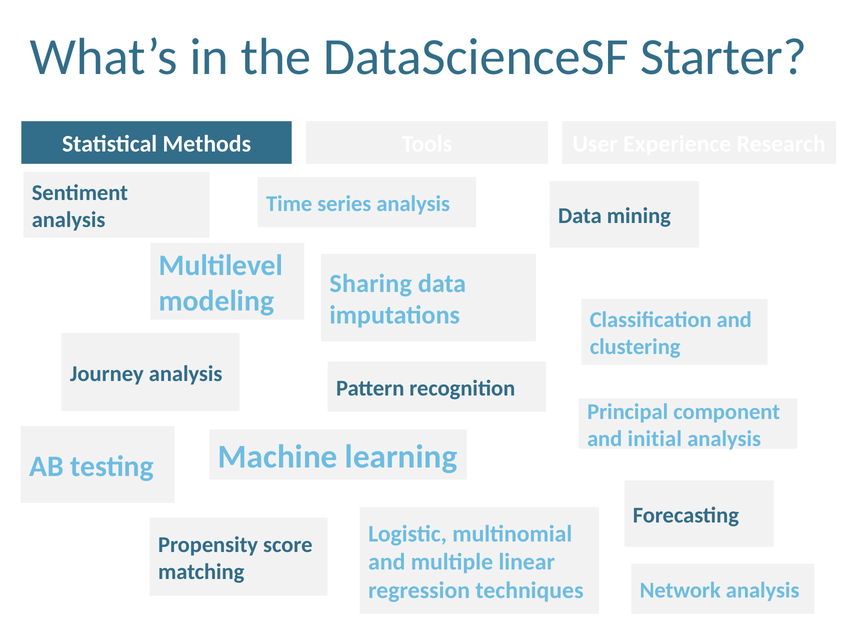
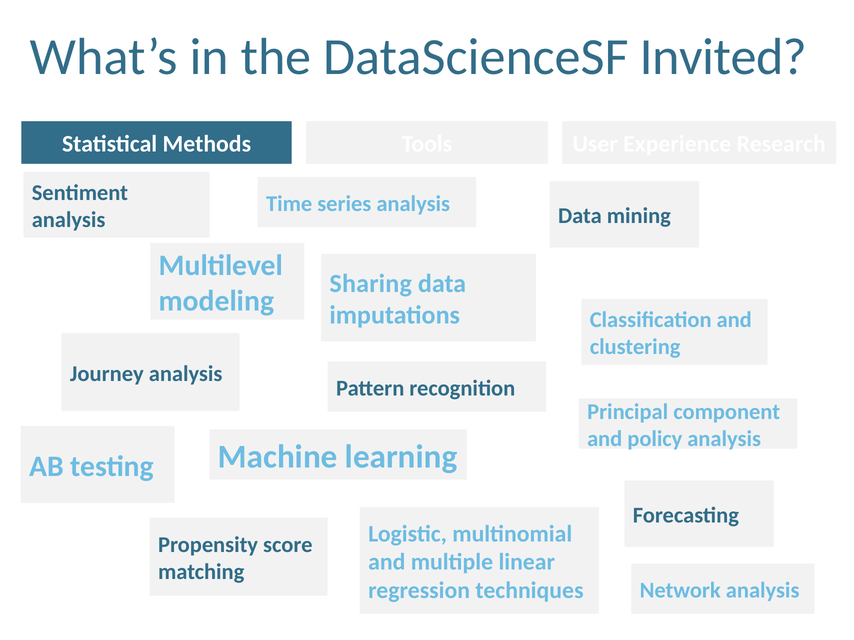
Starter: Starter -> Invited (723, 57)
initial: initial -> policy (655, 439)
